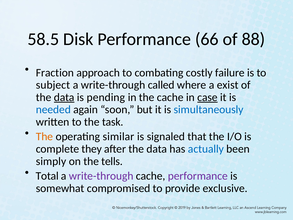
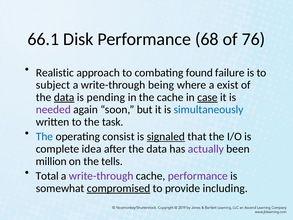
58.5: 58.5 -> 66.1 (43, 39)
66: 66 -> 68 (207, 39)
88: 88 -> 76 (253, 39)
Fraction: Fraction -> Realistic (55, 73)
costly: costly -> found (199, 73)
called: called -> being (161, 85)
needed colour: blue -> purple (53, 110)
The colour: orange -> blue (44, 136)
similar: similar -> consist (119, 136)
signaled underline: none -> present (166, 136)
they: they -> idea (92, 149)
actually colour: blue -> purple (206, 149)
simply: simply -> million (51, 161)
compromised underline: none -> present (119, 188)
exclusive: exclusive -> including (225, 188)
